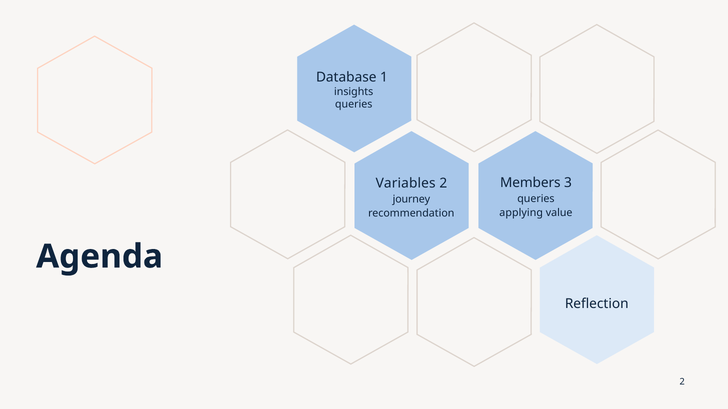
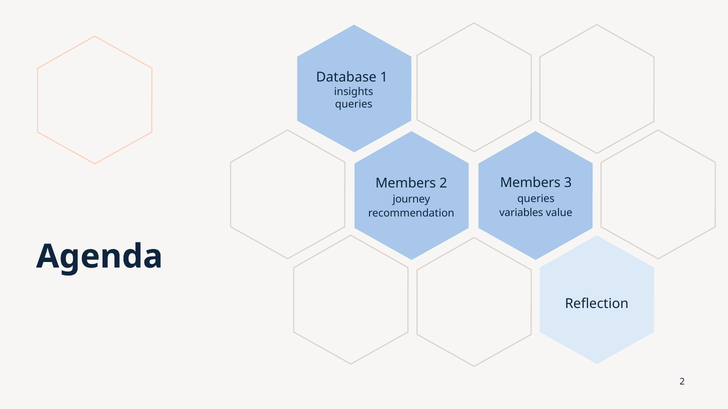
Variables: Variables -> Members (406, 183)
applying: applying -> variables (521, 213)
